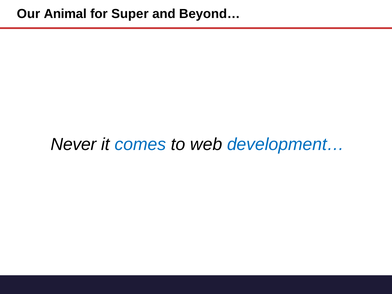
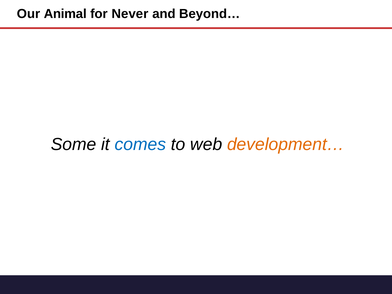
Super: Super -> Never (130, 14)
Never: Never -> Some (73, 144)
development… colour: blue -> orange (286, 144)
